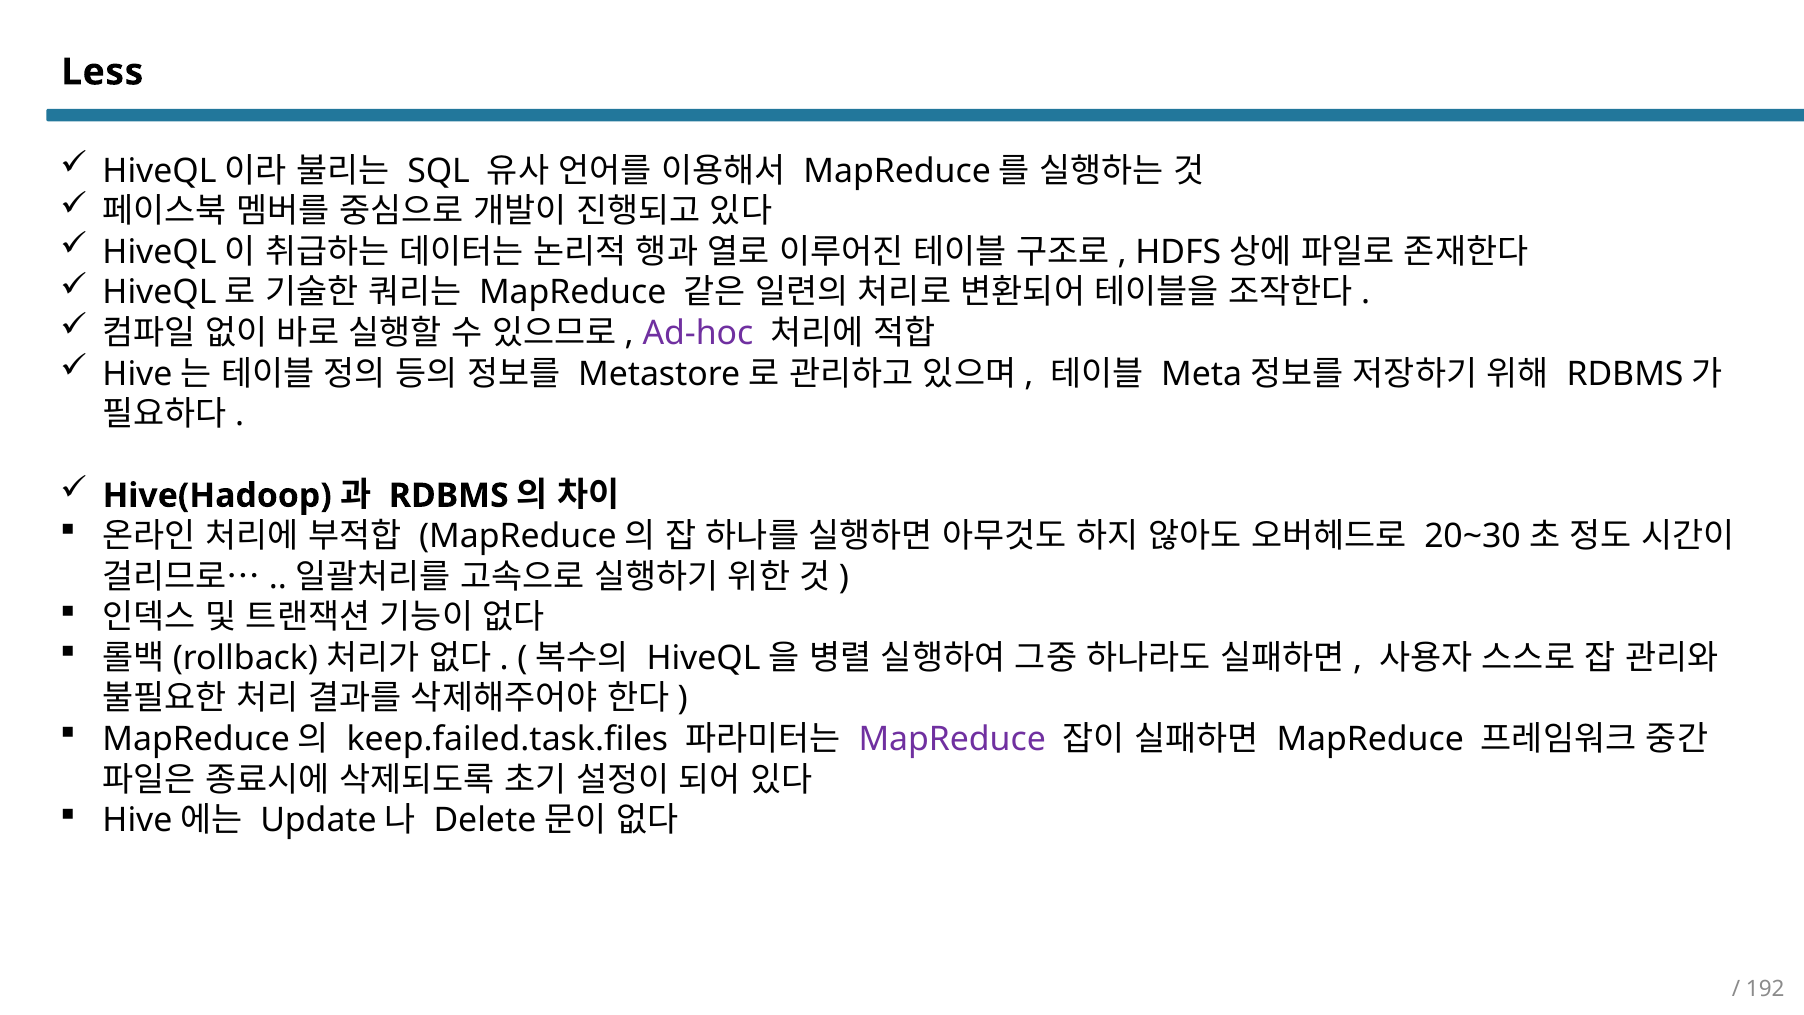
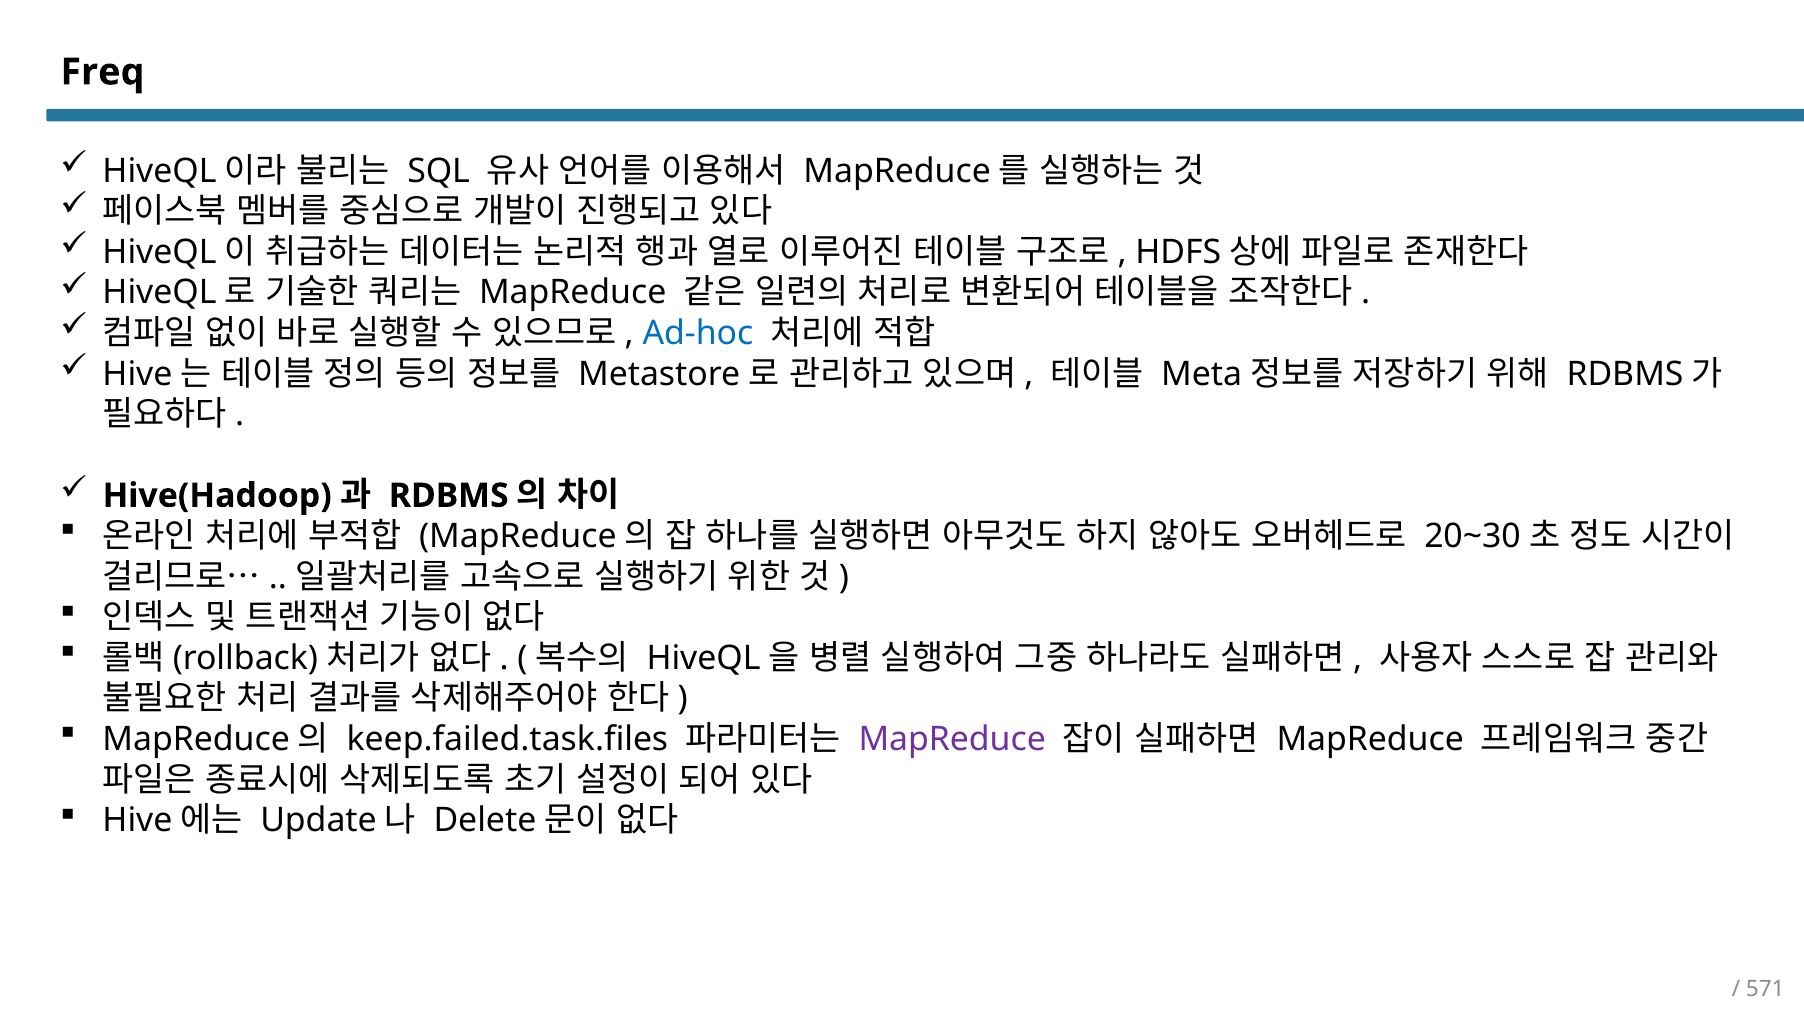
Less: Less -> Freq (102, 72)
Ad-hoc colour: purple -> blue (698, 333)
192: 192 -> 571 (1765, 989)
